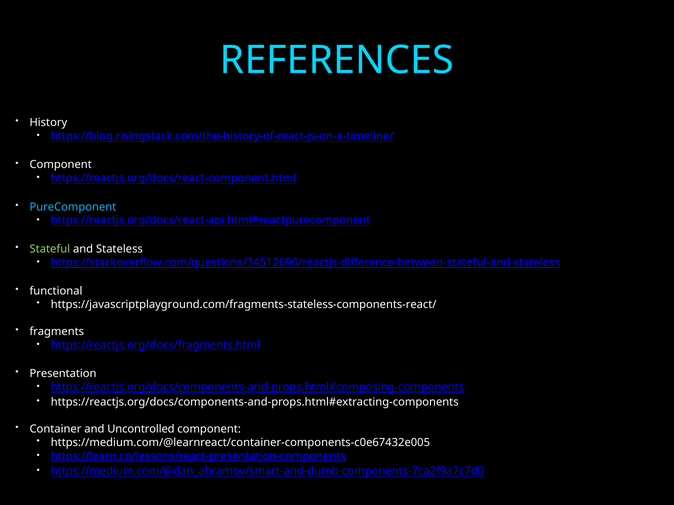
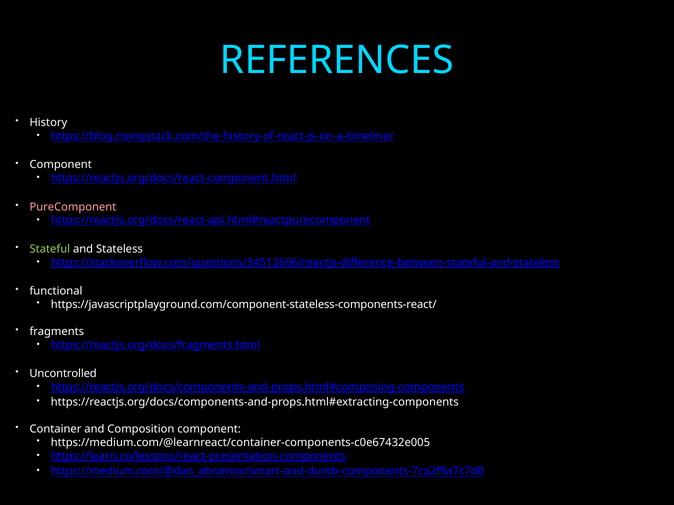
PureComponent colour: light blue -> pink (73, 207)
https://javascriptplayground.com/fragments-stateless-components-react/: https://javascriptplayground.com/fragments-stateless-components-react/ -> https://javascriptplayground.com/component-stateless-components-react/ (244, 305)
Presentation: Presentation -> Uncontrolled (63, 374)
Uncontrolled: Uncontrolled -> Composition (141, 430)
